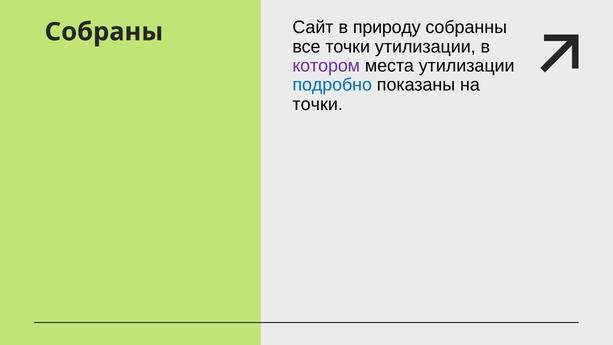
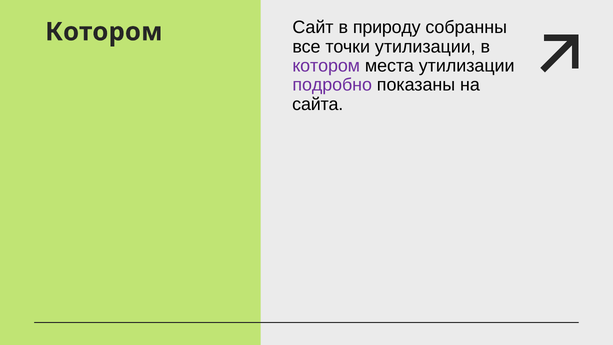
Собраны: Собраны -> Котором (104, 32)
подробно colour: blue -> purple (332, 85)
точки: точки -> сайта (318, 104)
